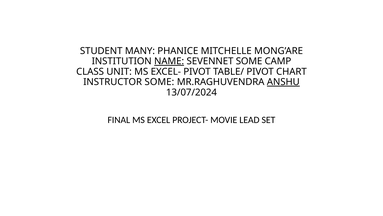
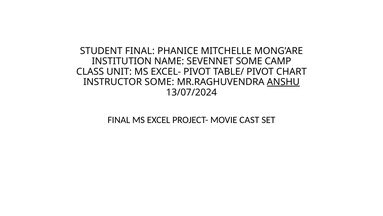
STUDENT MANY: MANY -> FINAL (140, 51)
NAME underline: present -> none (169, 61)
LEAD: LEAD -> CAST (249, 120)
